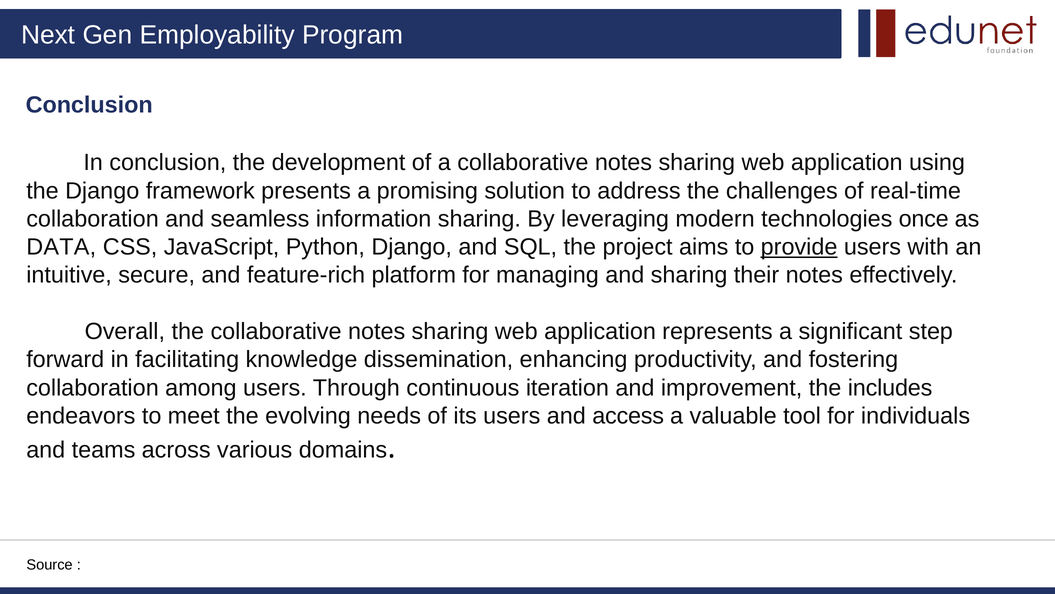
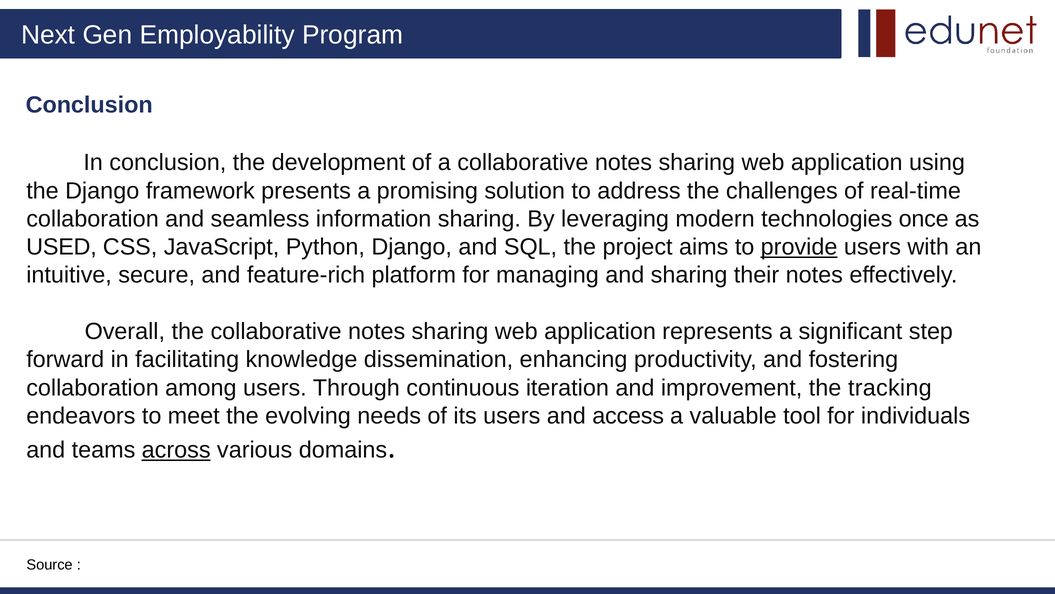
DATA: DATA -> USED (61, 247)
includes: includes -> tracking (890, 387)
across underline: none -> present (176, 450)
